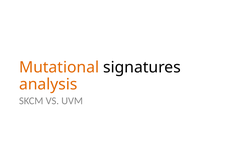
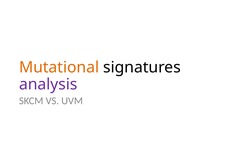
analysis colour: orange -> purple (48, 84)
